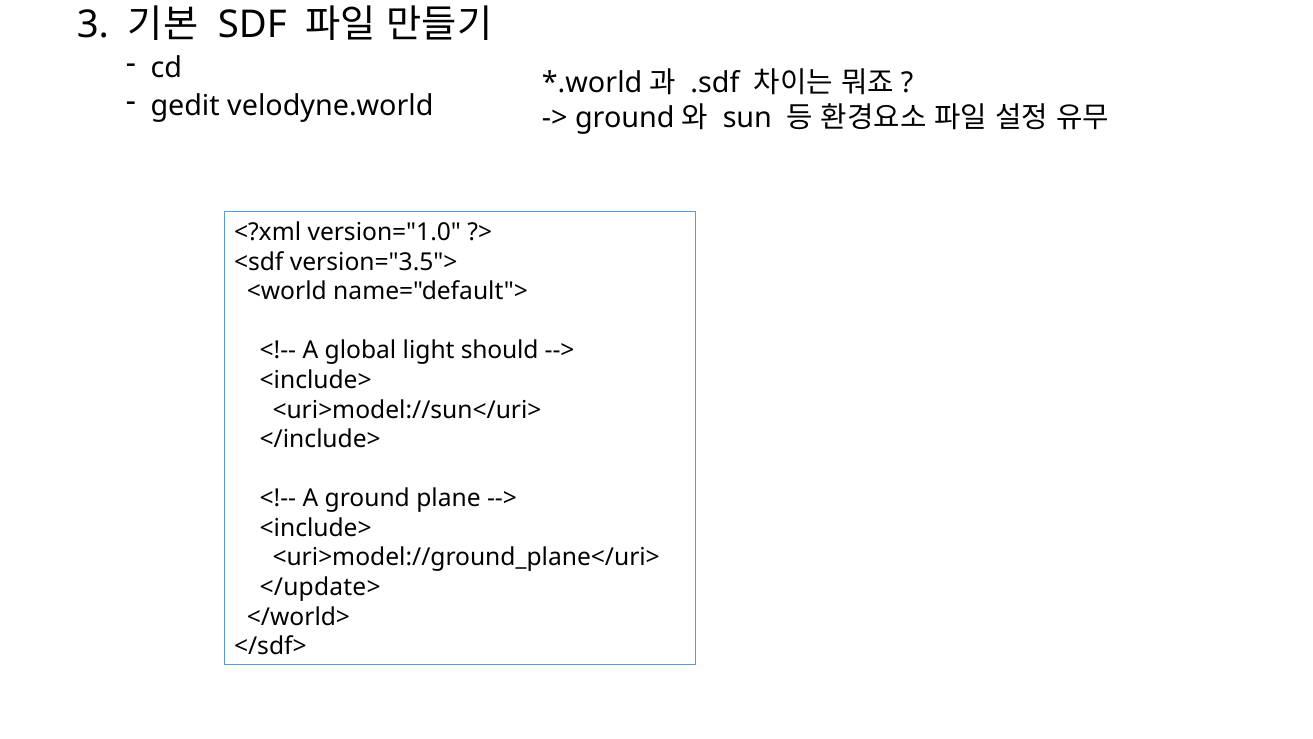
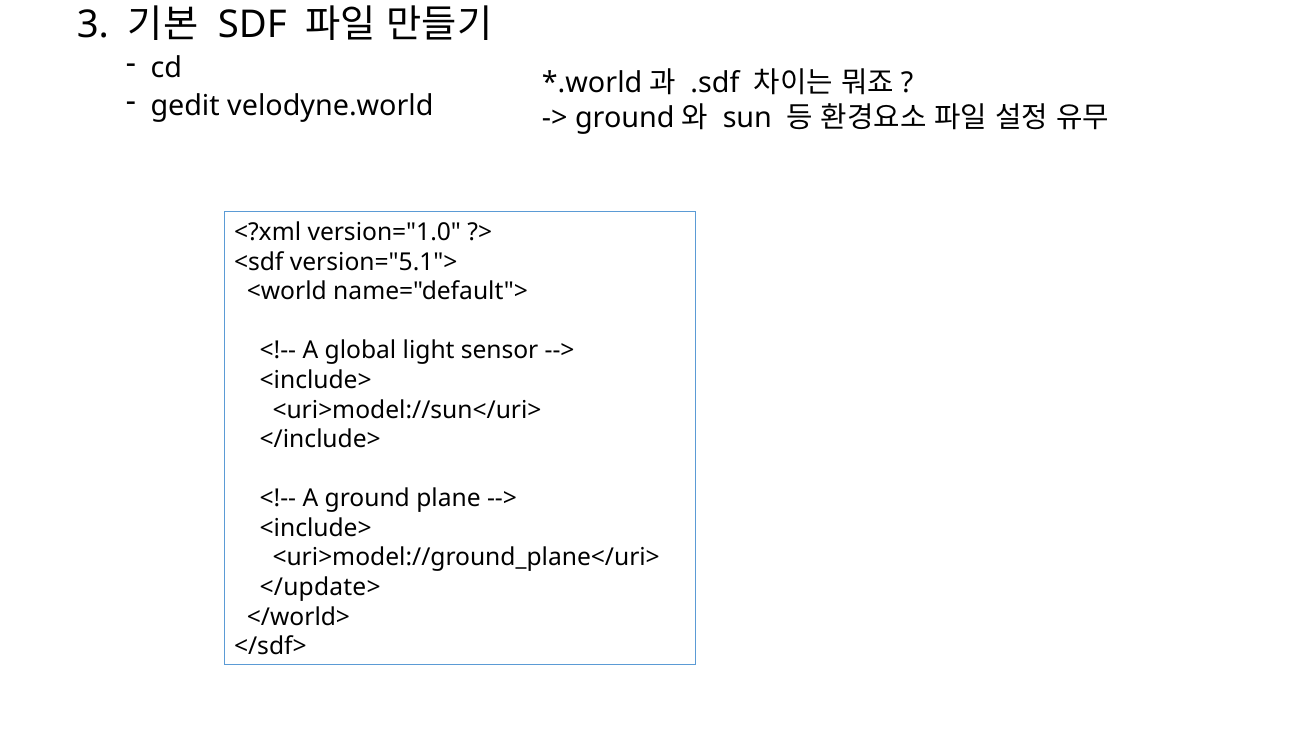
version="3.5">: version="3.5"> -> version="5.1"> (374, 262)
should: should -> sensor (500, 351)
